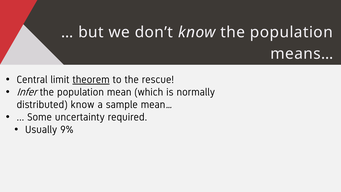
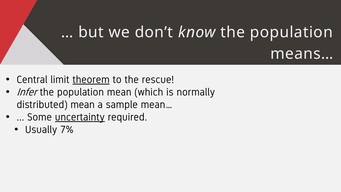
distributed know: know -> mean (83, 105)
uncertainty underline: none -> present (80, 117)
9%: 9% -> 7% (67, 130)
